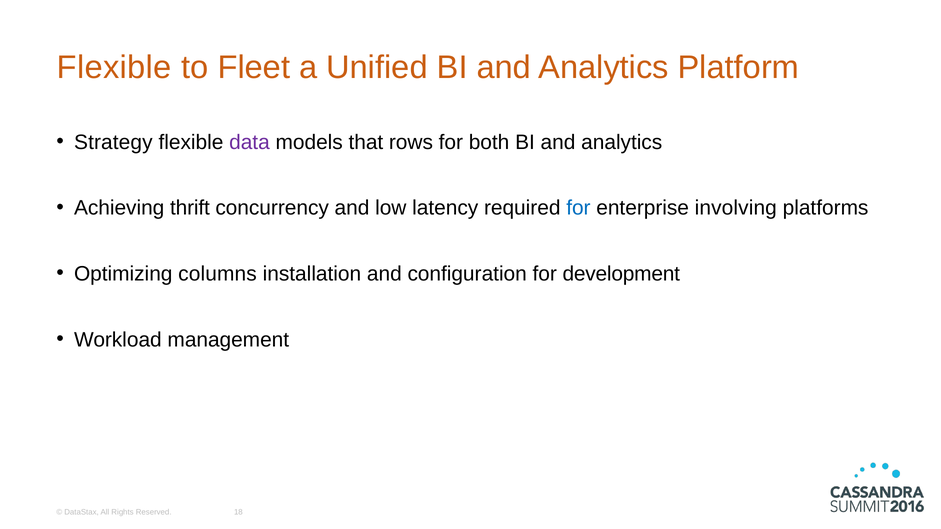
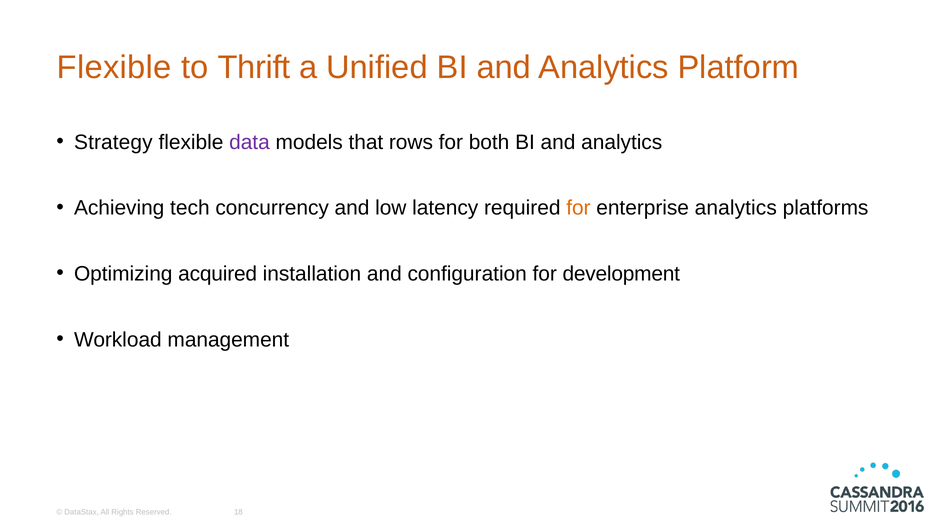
Fleet: Fleet -> Thrift (254, 68)
thrift: thrift -> tech (190, 208)
for colour: blue -> orange (578, 208)
enterprise involving: involving -> analytics (736, 208)
columns: columns -> acquired (218, 274)
